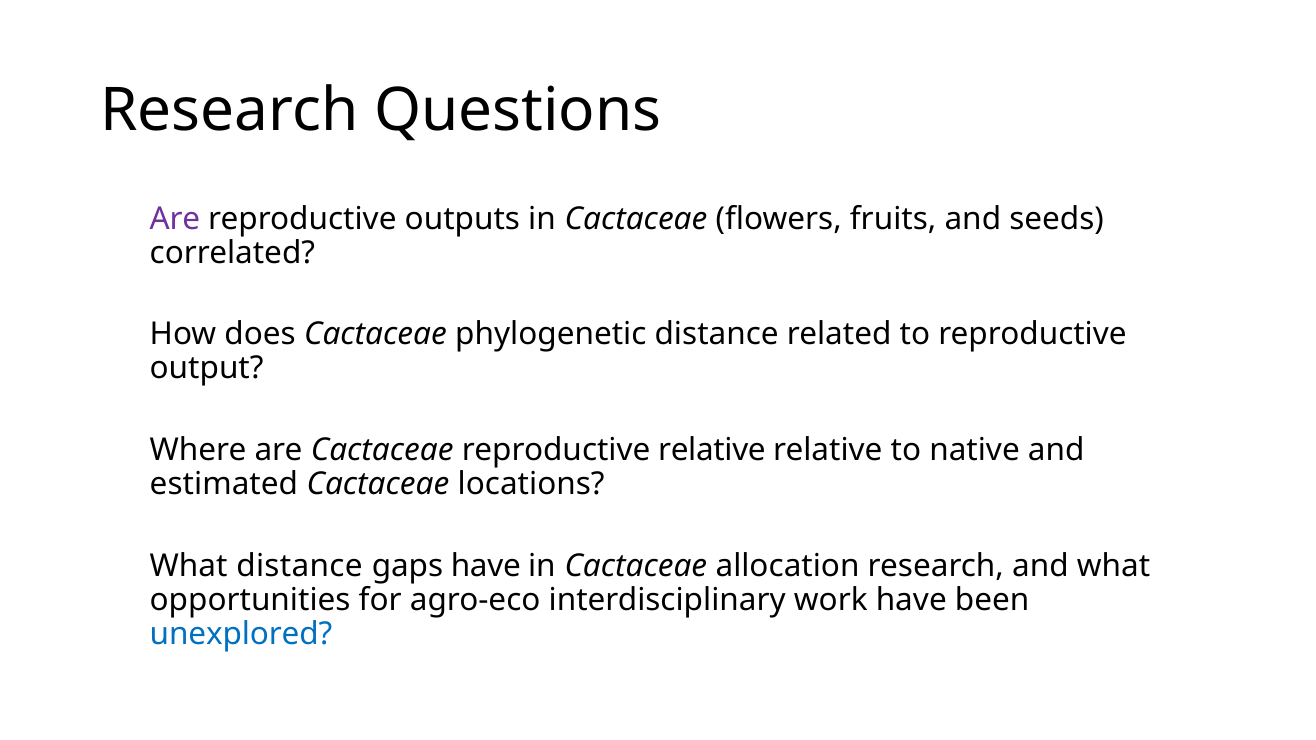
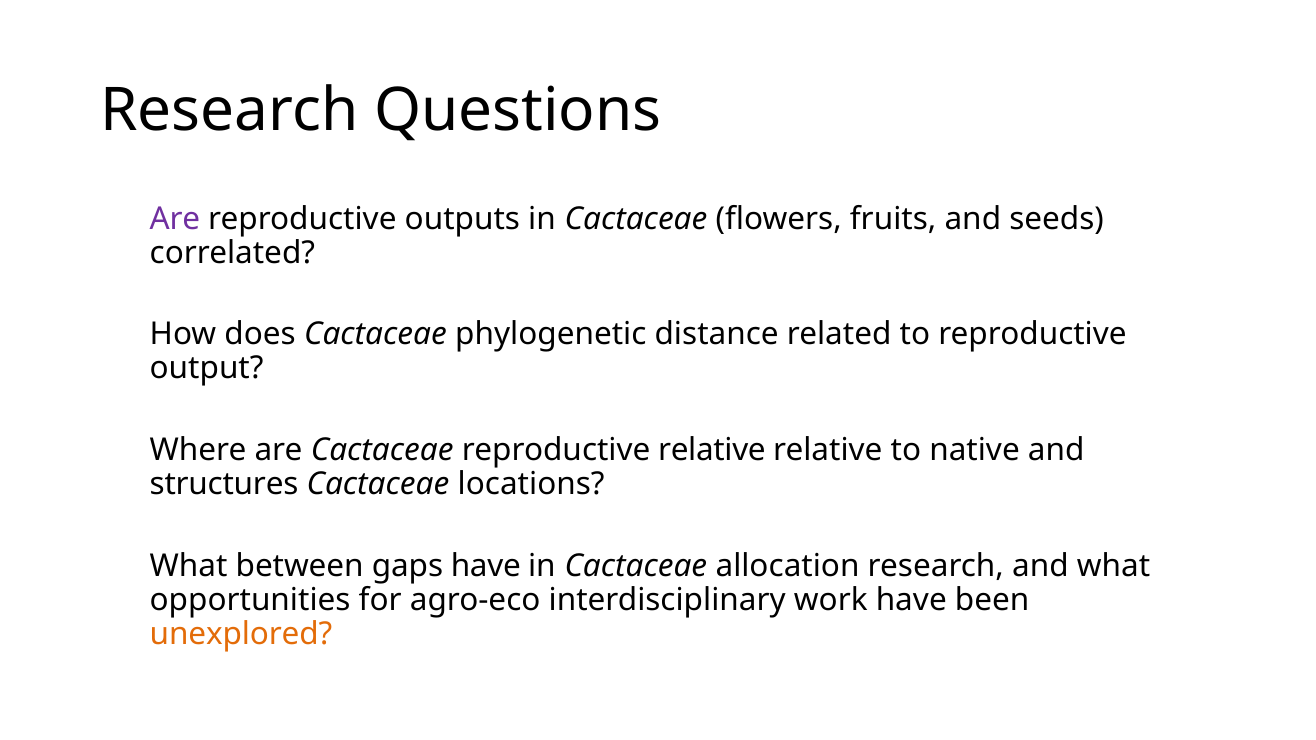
estimated: estimated -> structures (224, 484)
What distance: distance -> between (300, 566)
unexplored colour: blue -> orange (241, 634)
